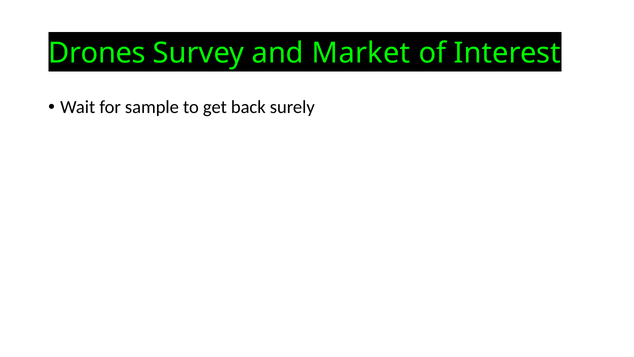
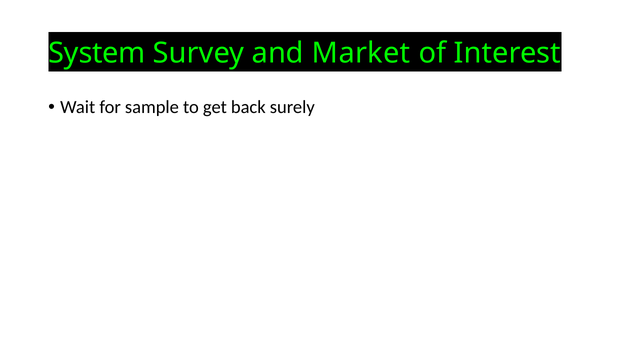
Drones: Drones -> System (97, 53)
